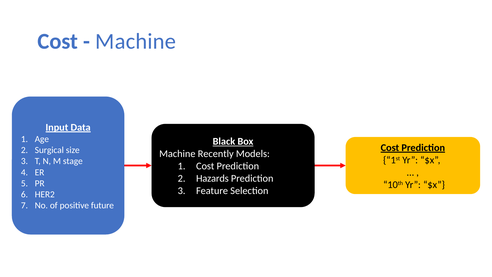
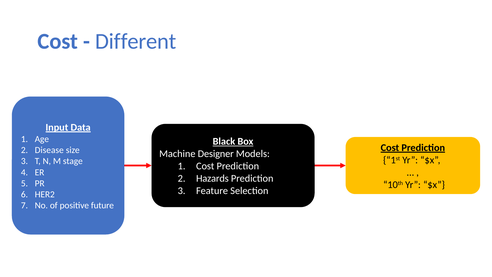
Machine: Machine -> Different (136, 41)
Surgical: Surgical -> Disease (49, 150)
Recently: Recently -> Designer (216, 154)
